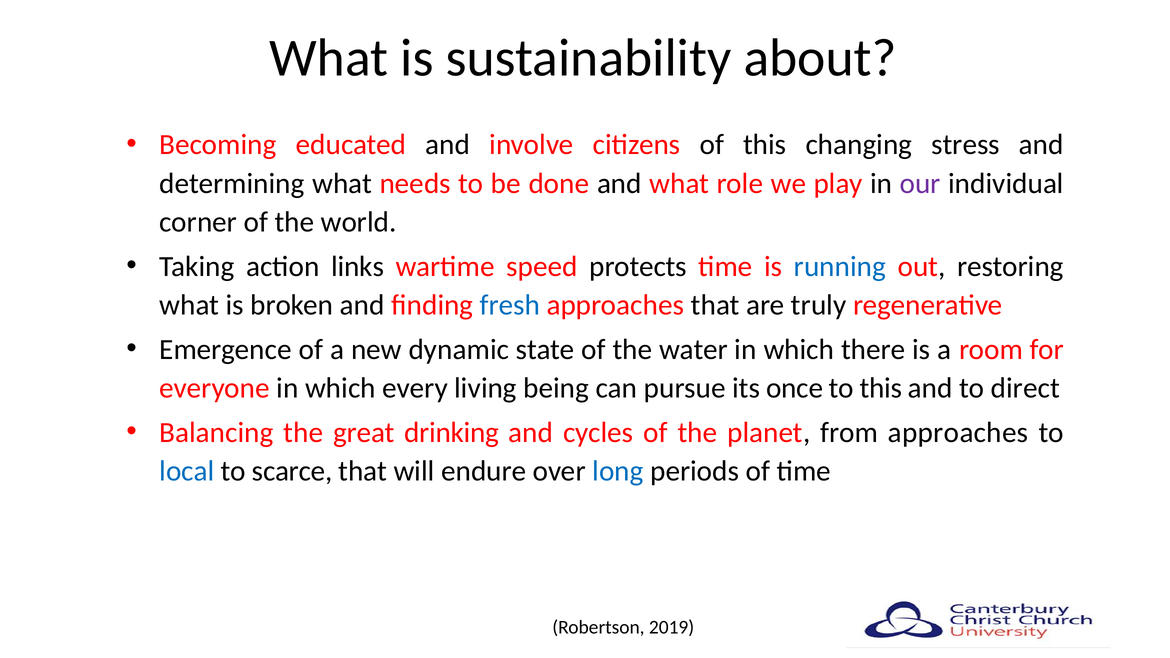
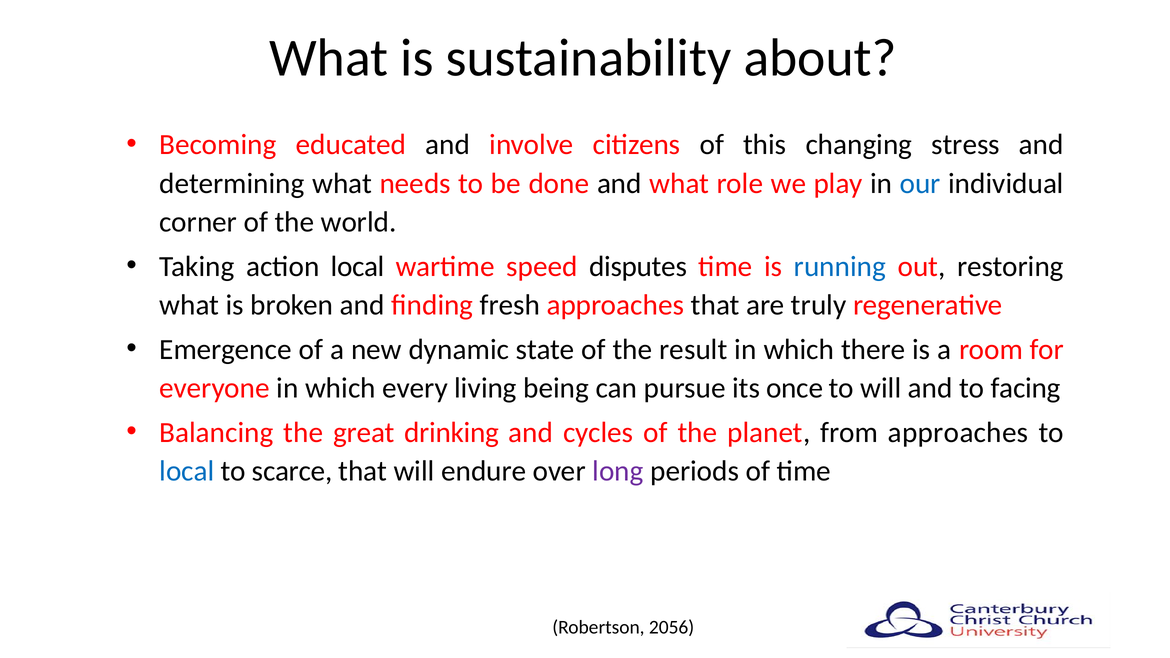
our colour: purple -> blue (920, 183)
action links: links -> local (358, 266)
protects: protects -> disputes (638, 266)
fresh colour: blue -> black (510, 305)
water: water -> result (693, 349)
to this: this -> will (881, 388)
direct: direct -> facing (1025, 388)
long colour: blue -> purple (618, 471)
2019: 2019 -> 2056 (672, 628)
